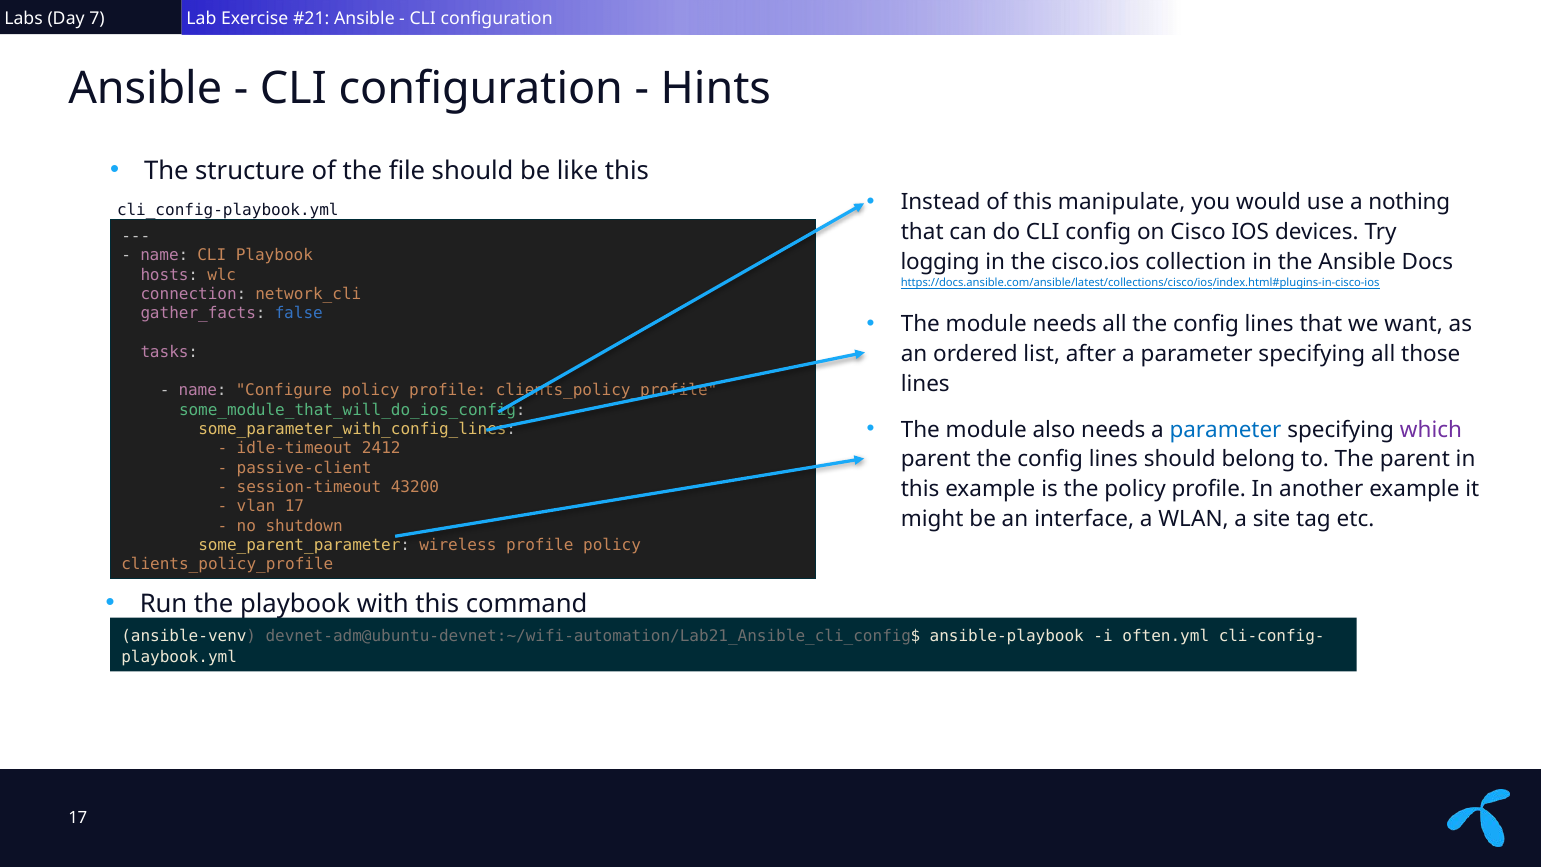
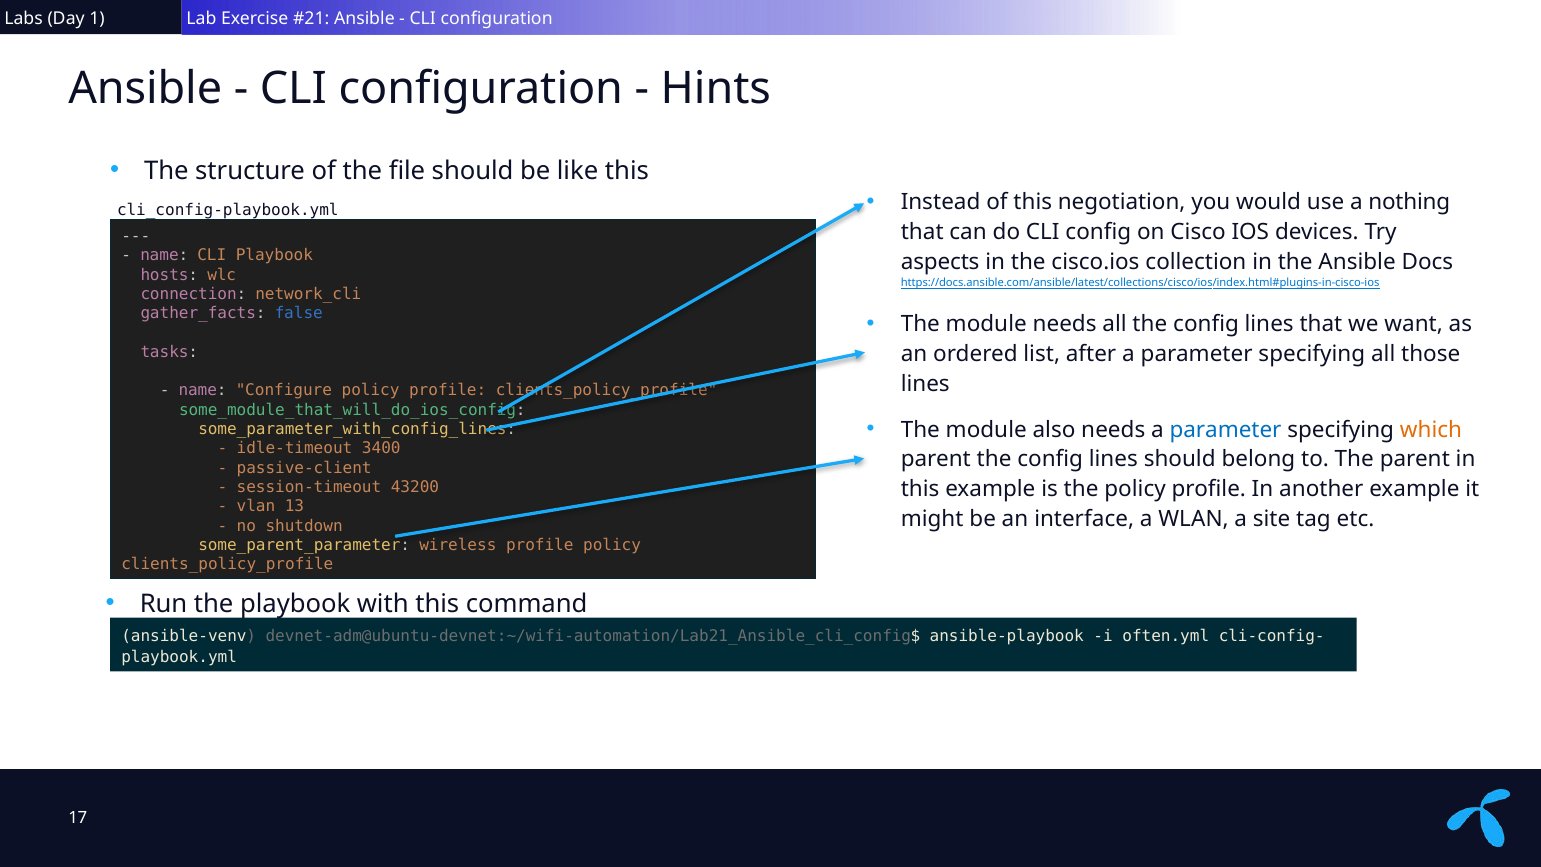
7: 7 -> 1 (97, 18)
manipulate: manipulate -> negotiation (1122, 203)
logging: logging -> aspects (940, 262)
which colour: purple -> orange (1431, 430)
2412: 2412 -> 3400 (381, 449)
vlan 17: 17 -> 13 (295, 506)
